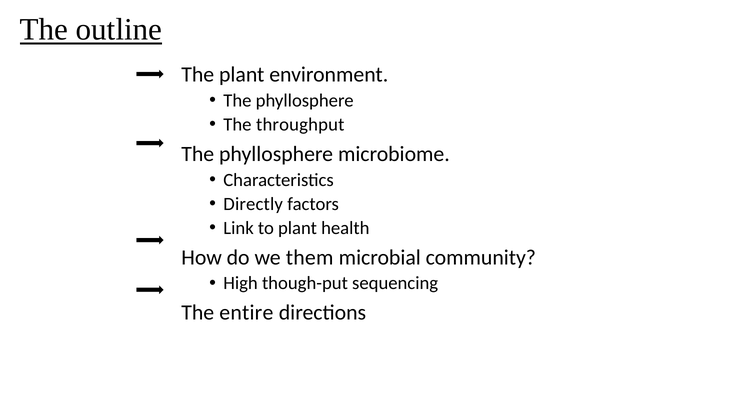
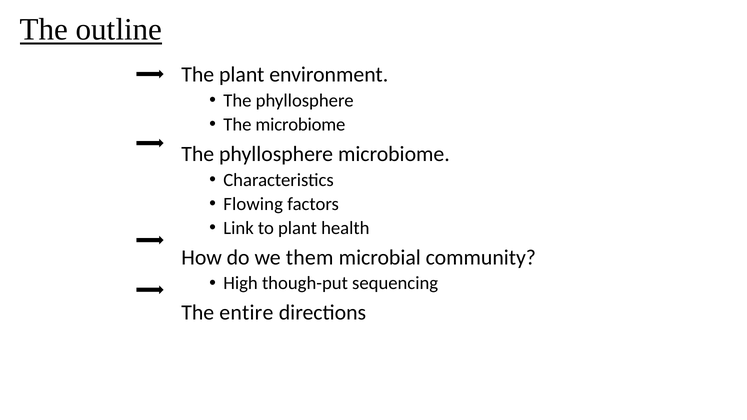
The throughput: throughput -> microbiome (300, 125)
Directly: Directly -> Flowing (253, 204)
